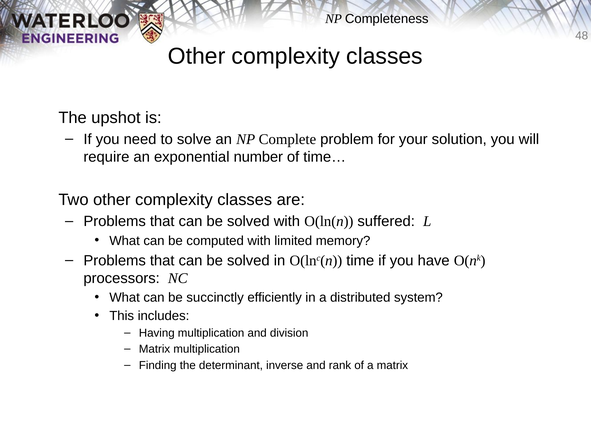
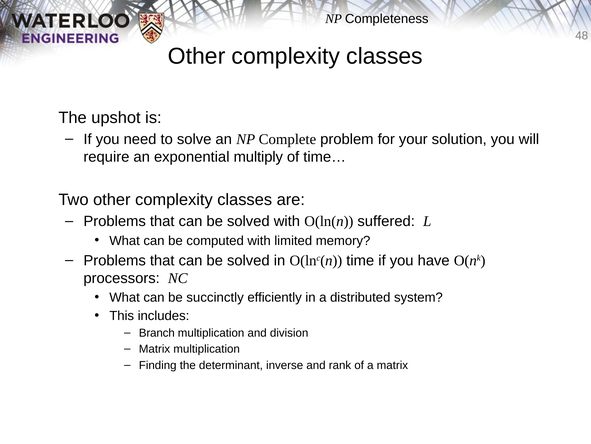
number: number -> multiply (258, 157)
Having: Having -> Branch (157, 332)
